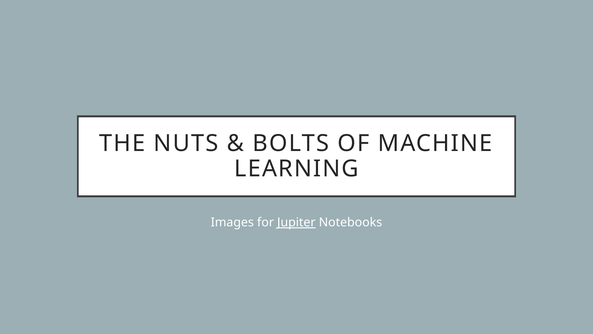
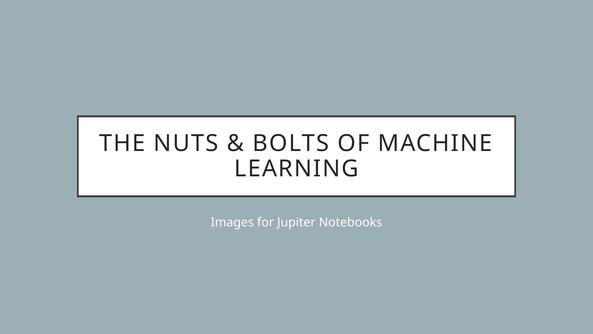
Jupiter underline: present -> none (296, 222)
